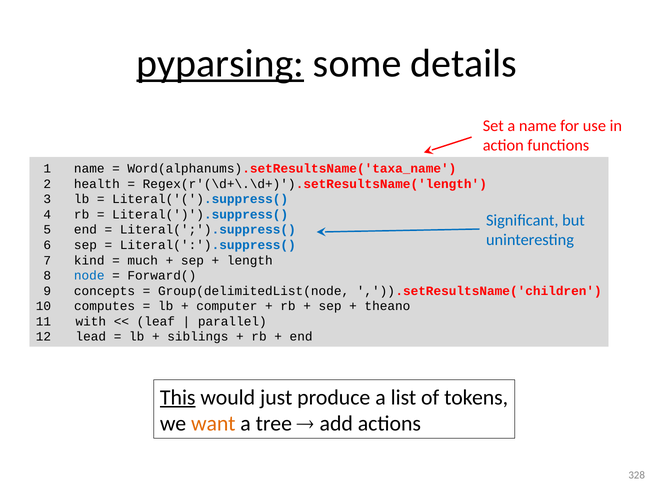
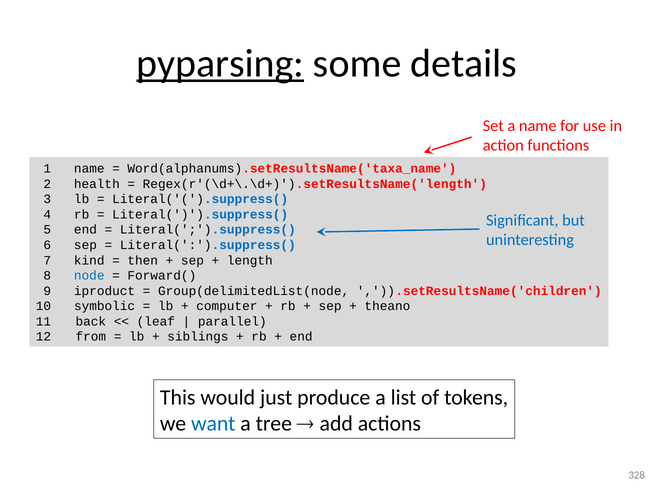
much: much -> then (143, 260)
concepts: concepts -> iproduct (105, 291)
computes: computes -> symbolic (105, 306)
with: with -> back (91, 321)
lead: lead -> from (91, 336)
This underline: present -> none (178, 397)
want colour: orange -> blue (213, 423)
